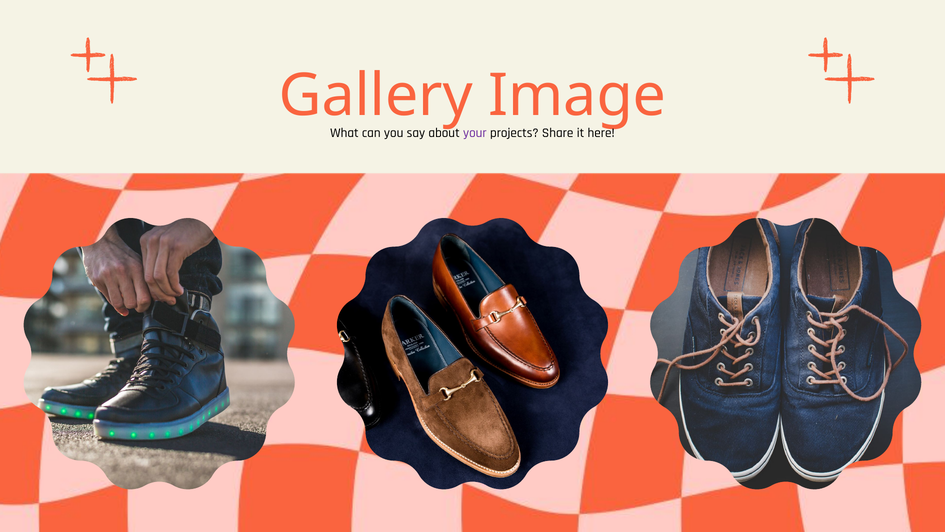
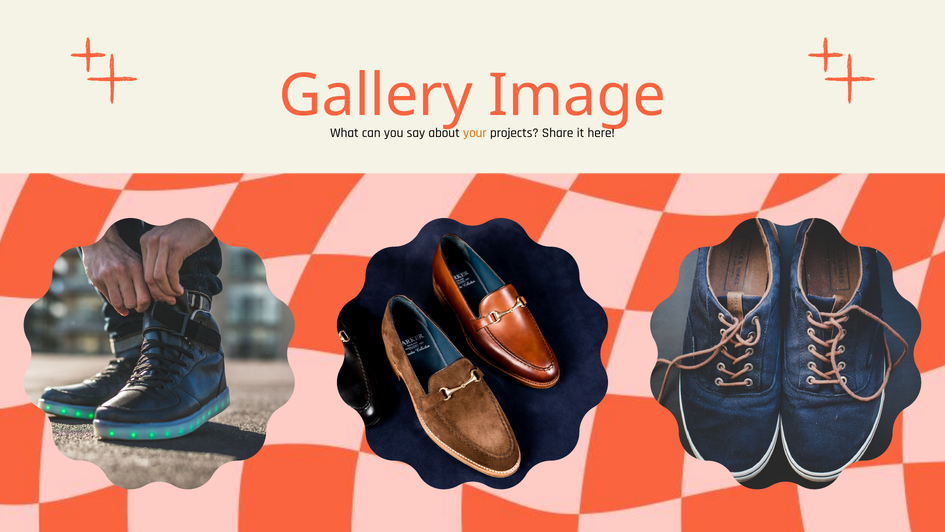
your colour: purple -> orange (475, 133)
